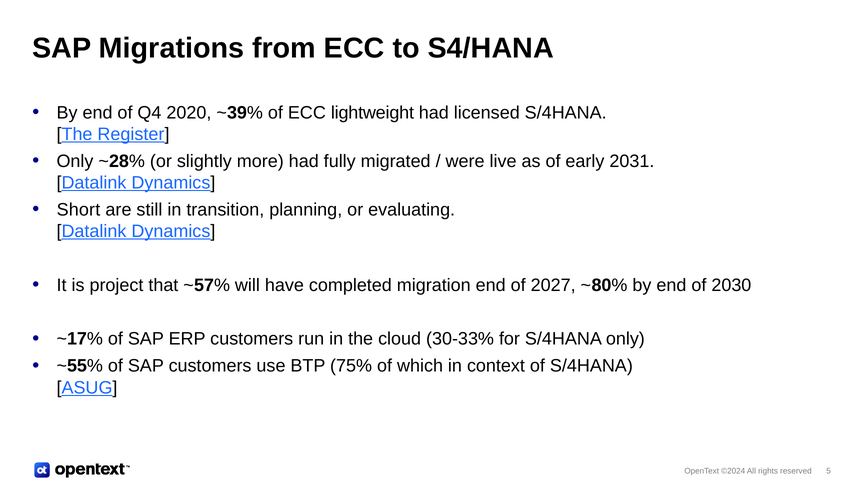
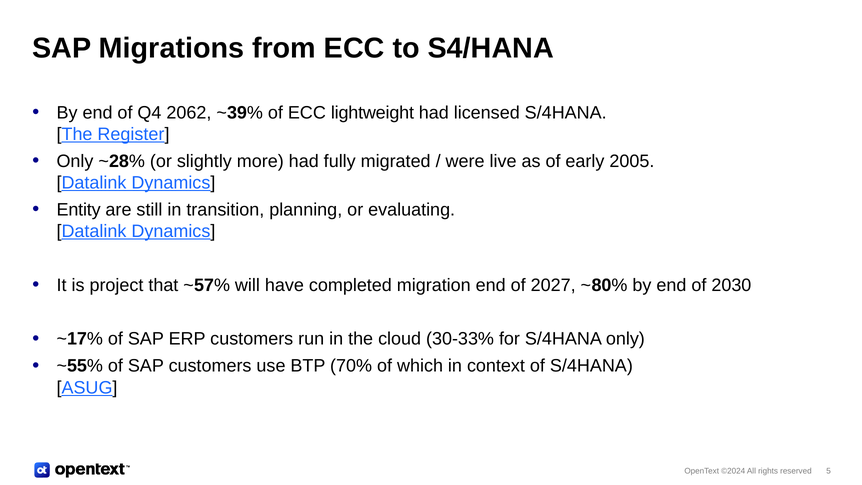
2020: 2020 -> 2062 (189, 113)
2031: 2031 -> 2005 (632, 161)
Short: Short -> Entity (79, 210)
75%: 75% -> 70% (351, 366)
